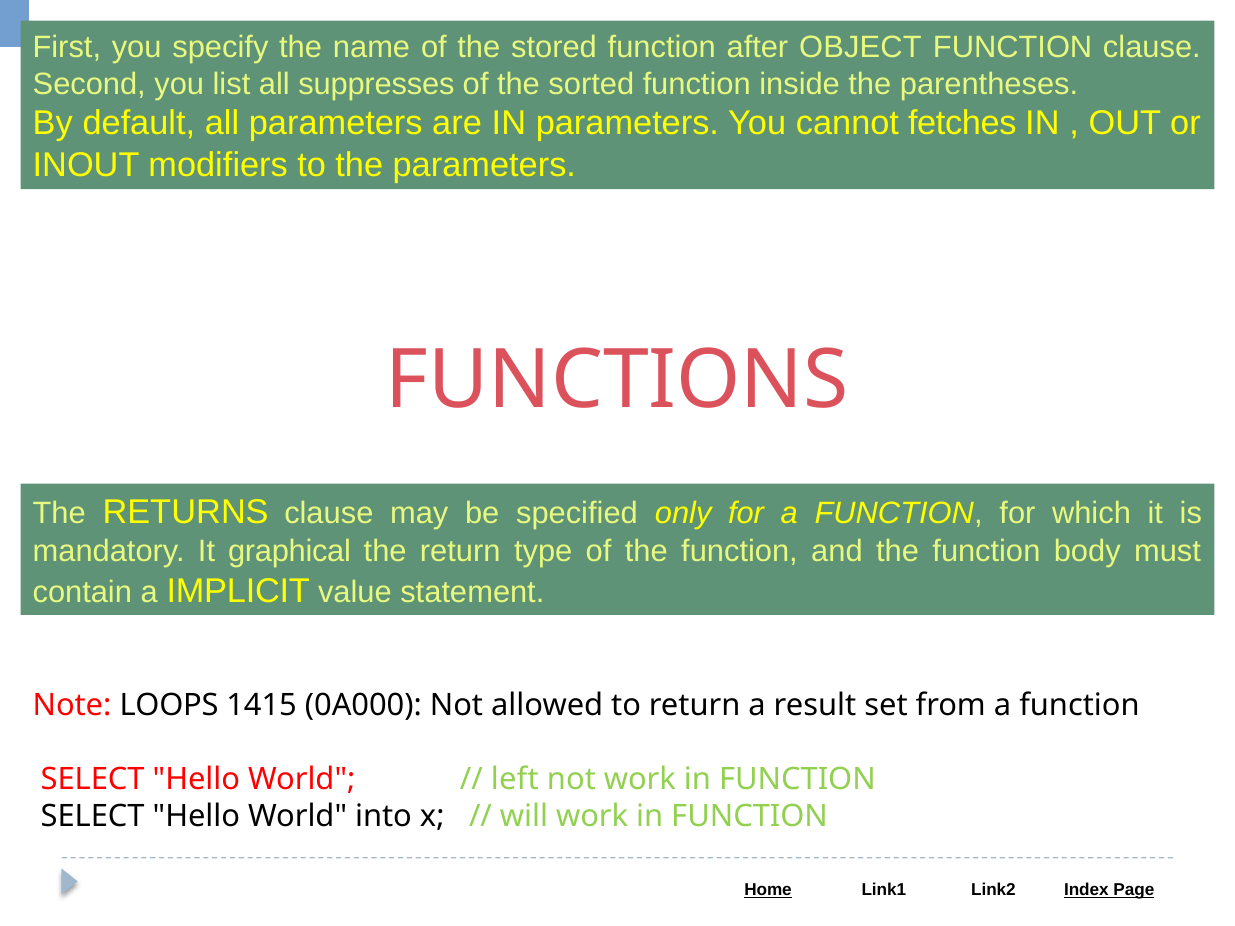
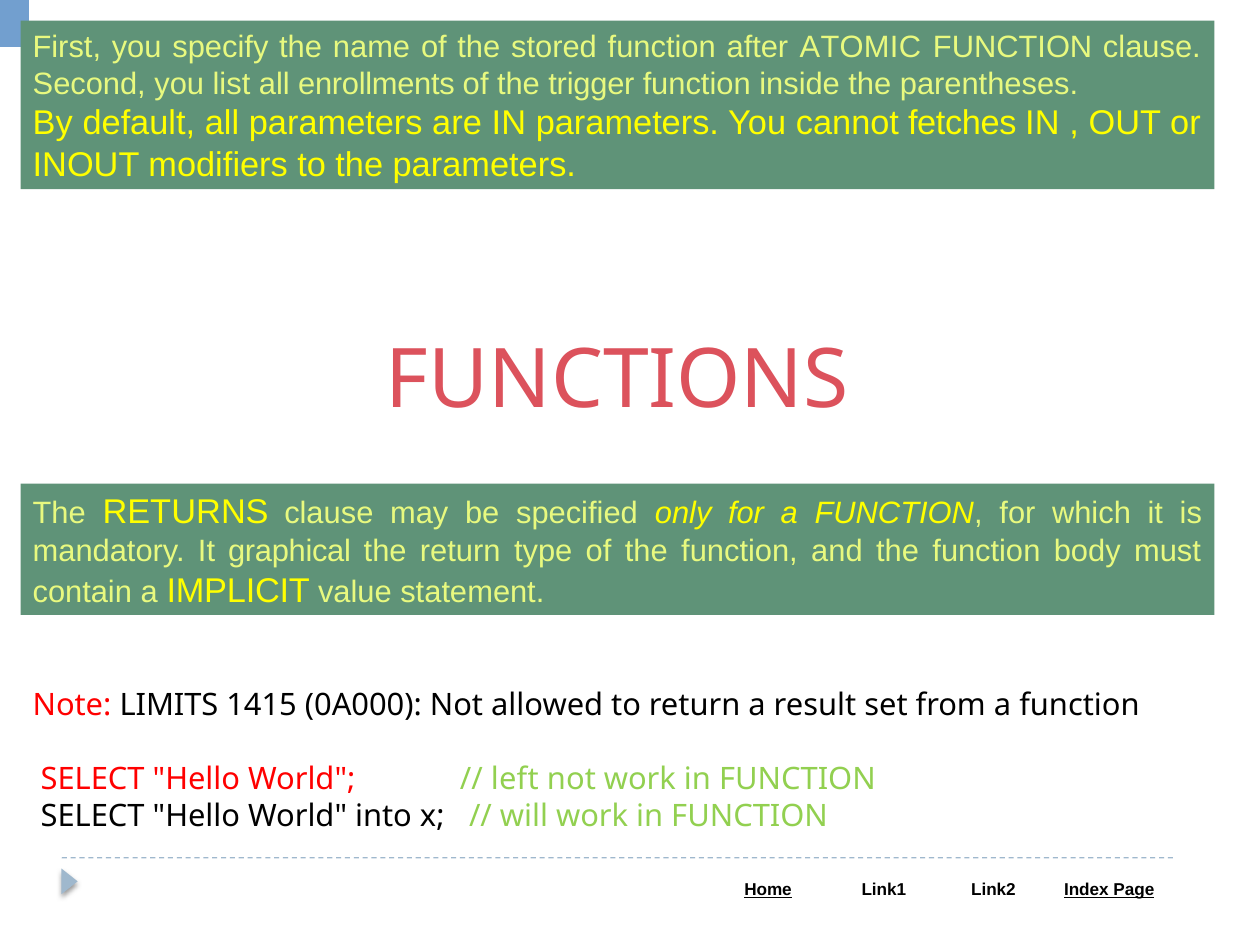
OBJECT: OBJECT -> ATOMIC (860, 47)
suppresses: suppresses -> enrollments (376, 84)
sorted: sorted -> trigger (591, 84)
LOOPS: LOOPS -> LIMITS (169, 705)
